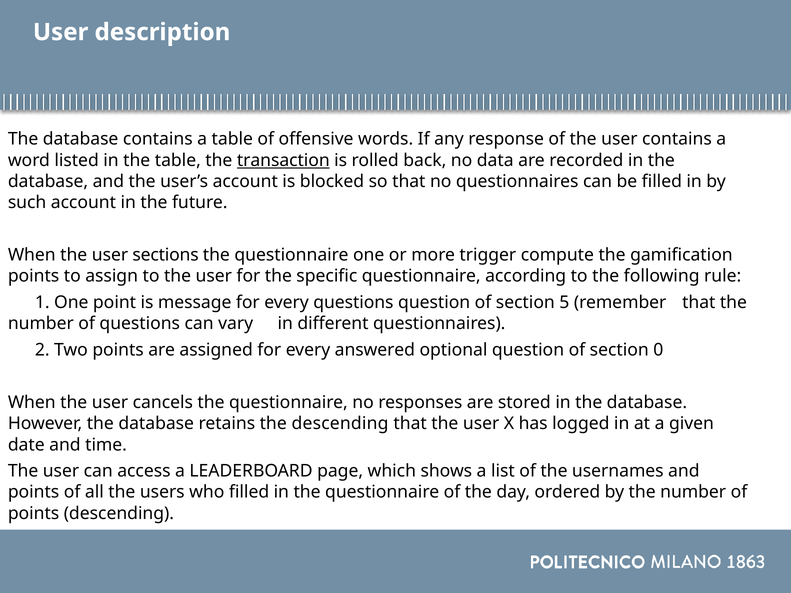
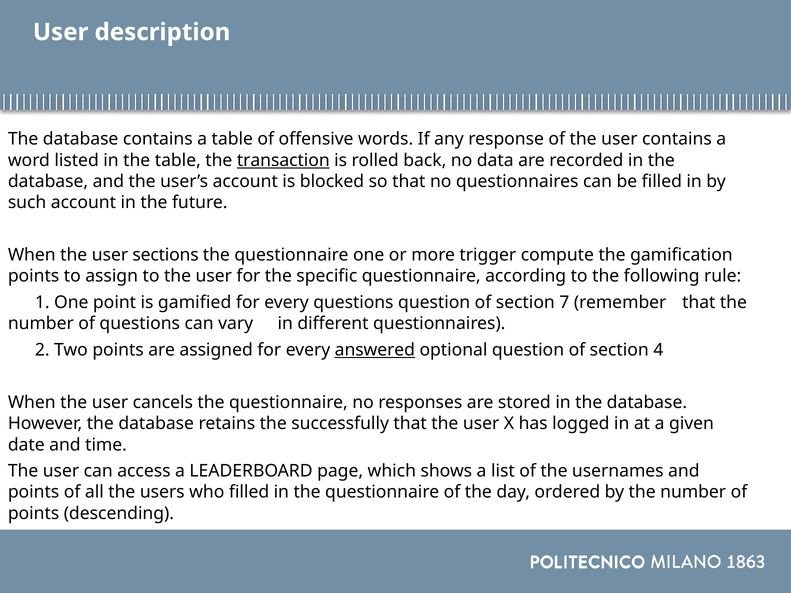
message: message -> gamified (195, 303)
5: 5 -> 7 (564, 303)
answered underline: none -> present (375, 350)
0: 0 -> 4 (658, 350)
the descending: descending -> successfully (340, 424)
